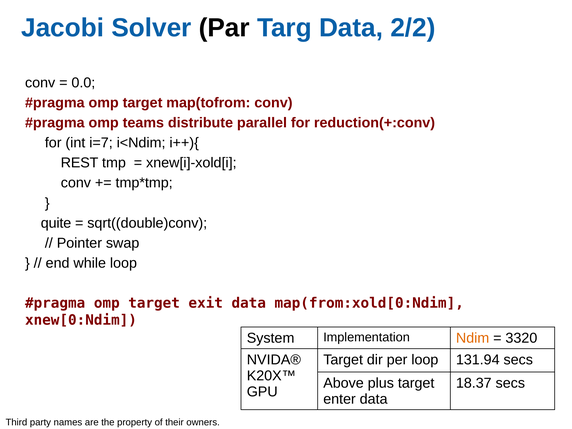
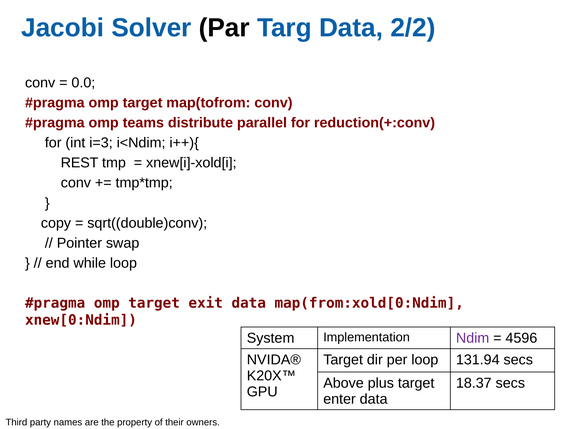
i=7: i=7 -> i=3 (101, 143)
quite: quite -> copy (56, 223)
Ndim colour: orange -> purple (473, 338)
3320: 3320 -> 4596 (521, 338)
